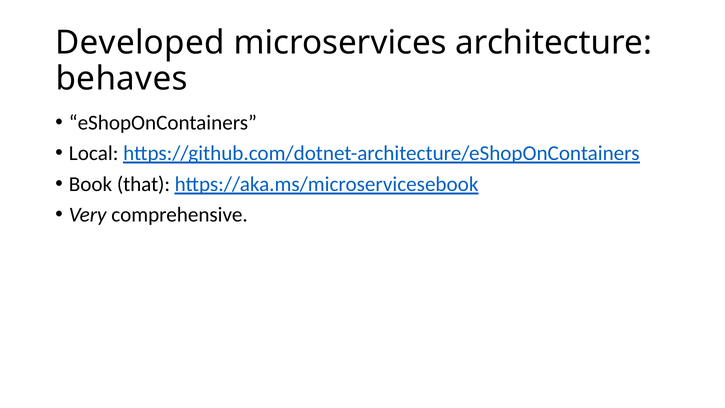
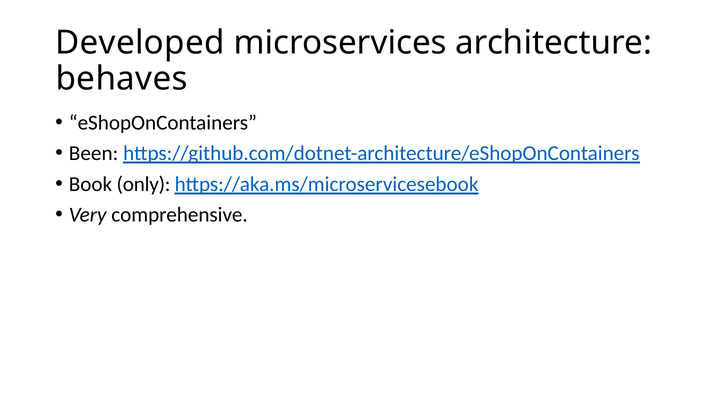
Local: Local -> Been (94, 153)
that: that -> only (144, 184)
